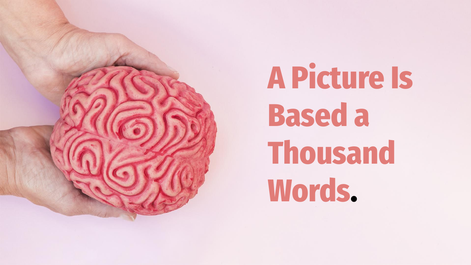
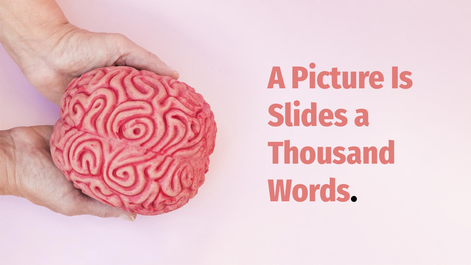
Based: Based -> Slides (308, 116)
